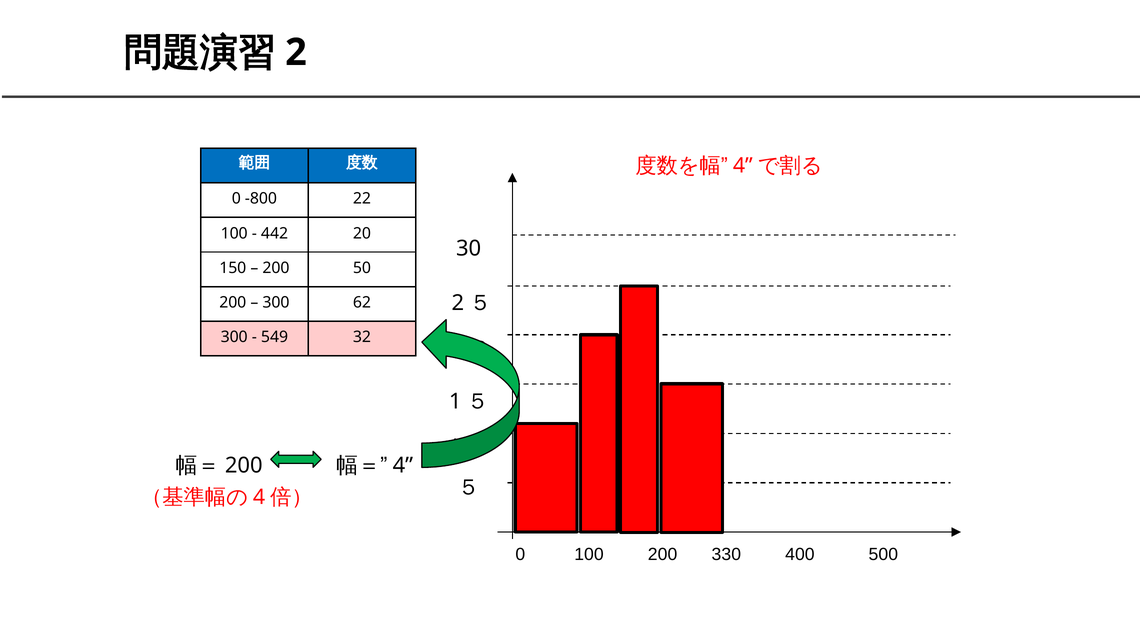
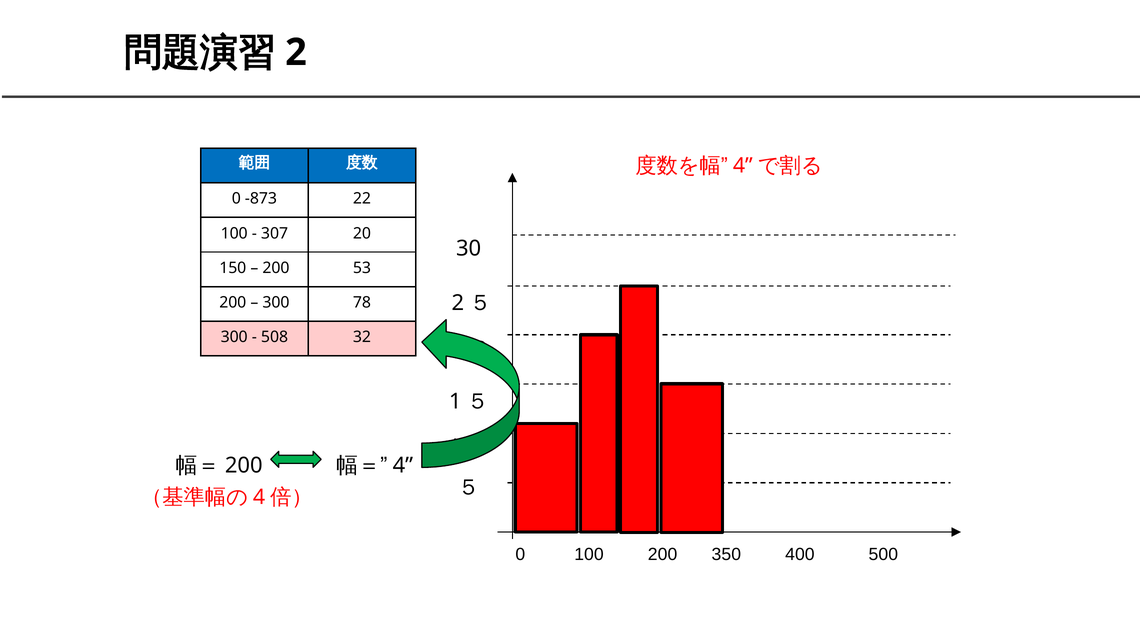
-800: -800 -> -873 (261, 199)
442: 442 -> 307 (275, 233)
50: 50 -> 53 (362, 268)
62: 62 -> 78 (362, 303)
549: 549 -> 508 (275, 337)
330: 330 -> 350 (726, 555)
